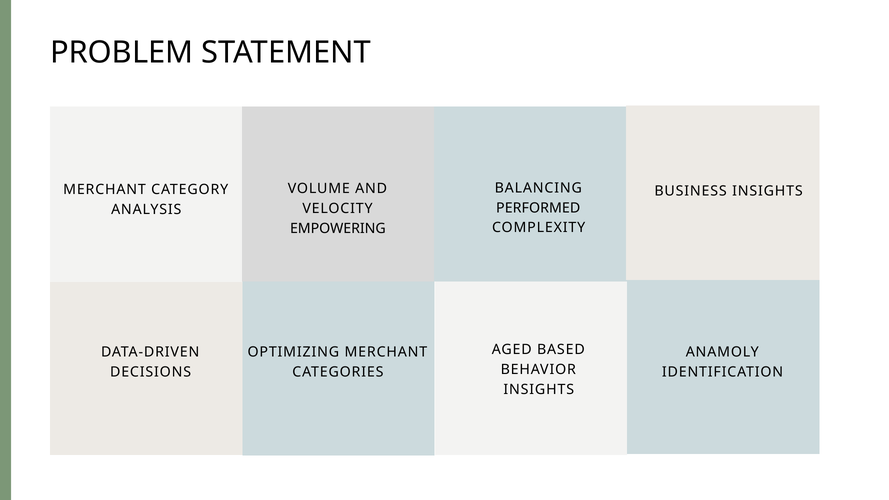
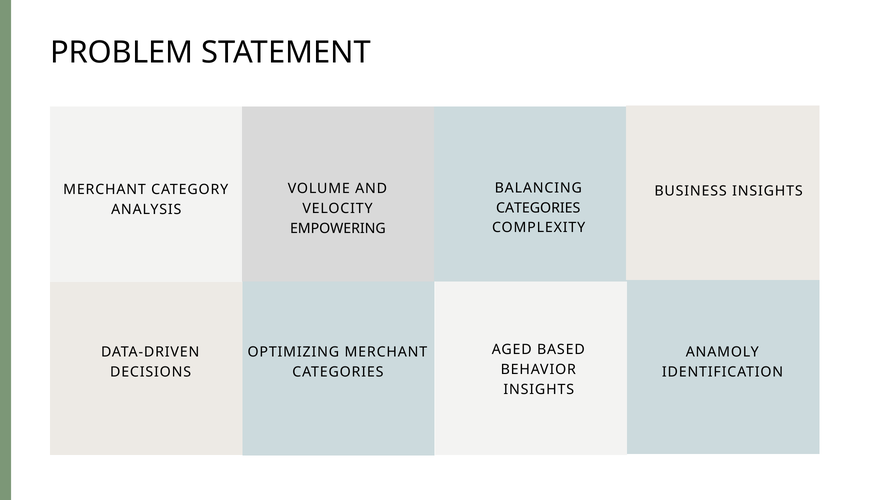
PERFORMED: PERFORMED -> CATEGORIES (538, 208)
